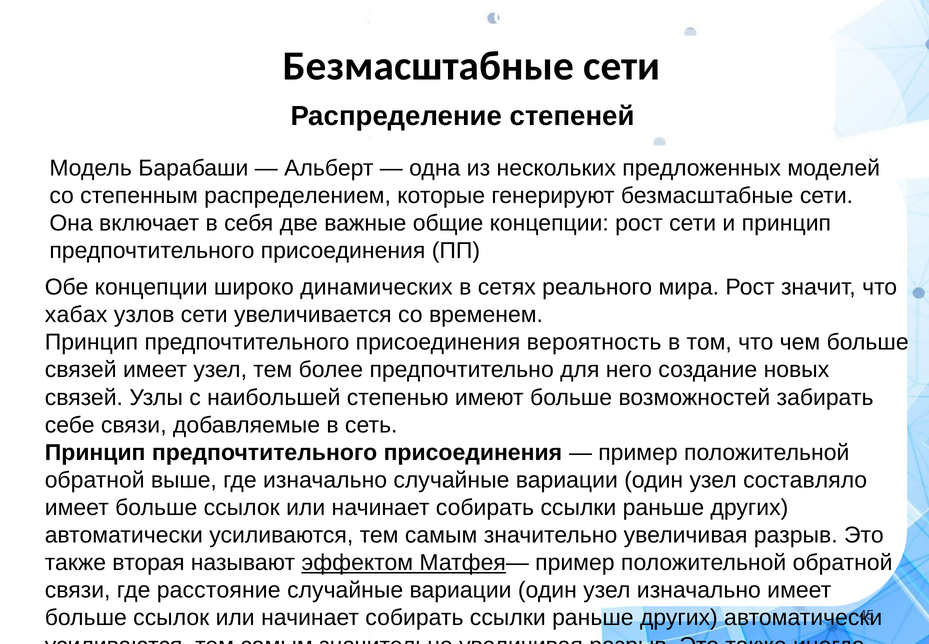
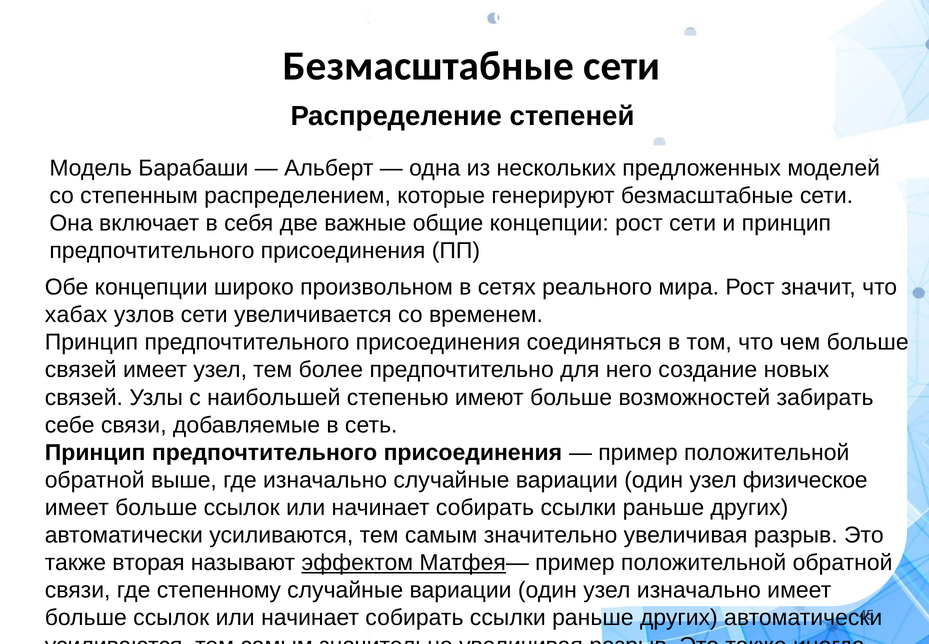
динамических: динамических -> произвольном (377, 287)
вероятность: вероятность -> соединяться (594, 342)
составляло: составляло -> физическое (805, 480)
расстояние: расстояние -> степенному (219, 590)
